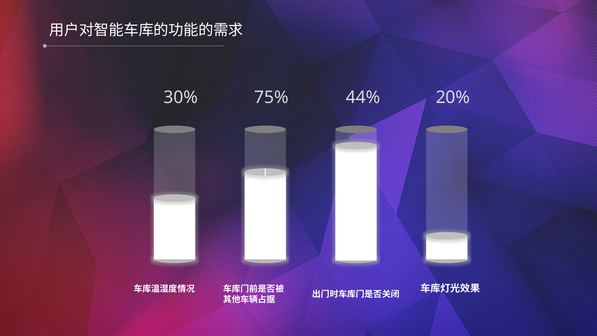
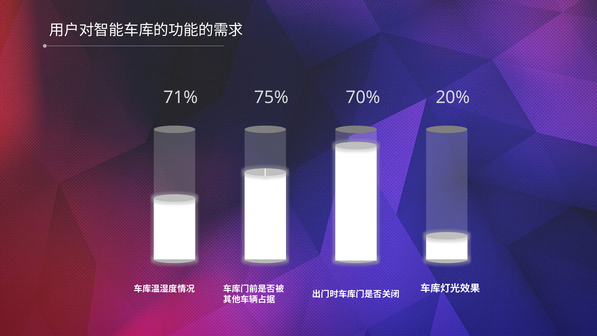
30%: 30% -> 71% (181, 97)
44%: 44% -> 70% (363, 97)
